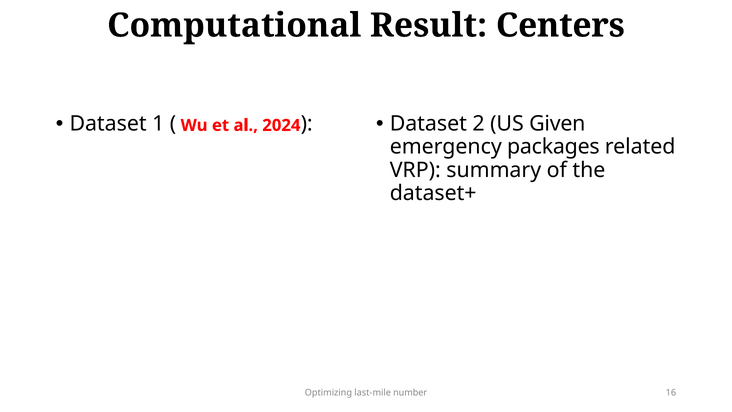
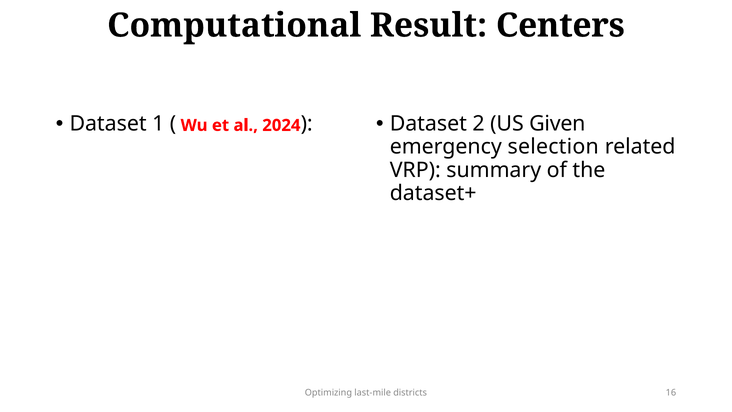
packages: packages -> selection (553, 147)
number: number -> districts (410, 392)
